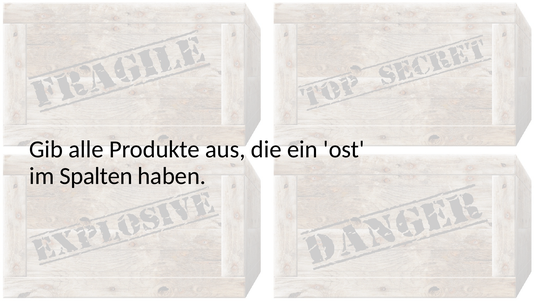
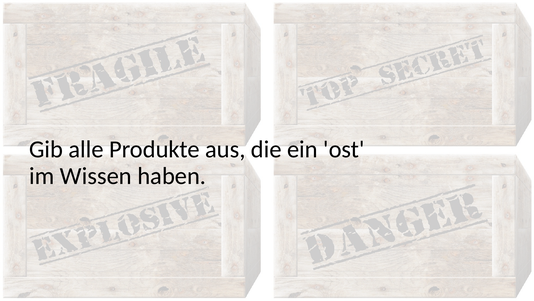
Spalten: Spalten -> Wissen (96, 176)
